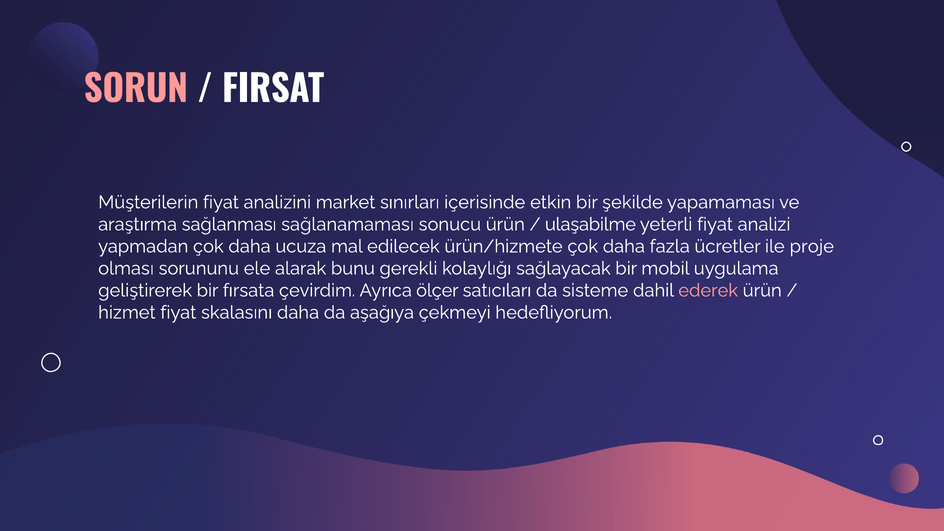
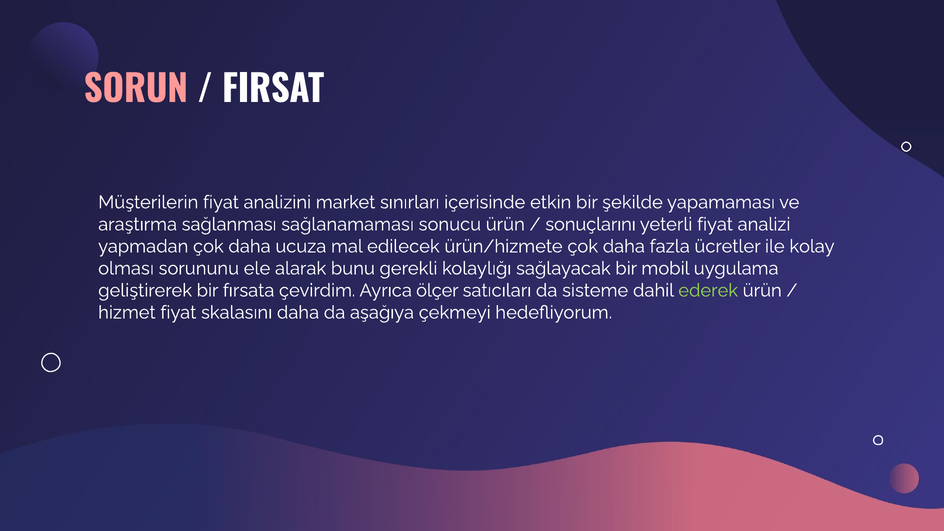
ulaşabilme: ulaşabilme -> sonuçlarını (590, 224)
proje: proje -> kolay (812, 246)
ederek colour: pink -> light green (708, 290)
